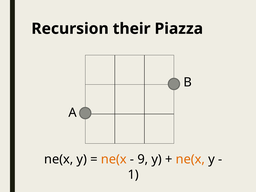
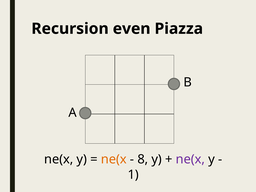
their: their -> even (132, 29)
9: 9 -> 8 (143, 159)
ne(x colour: orange -> purple (190, 159)
